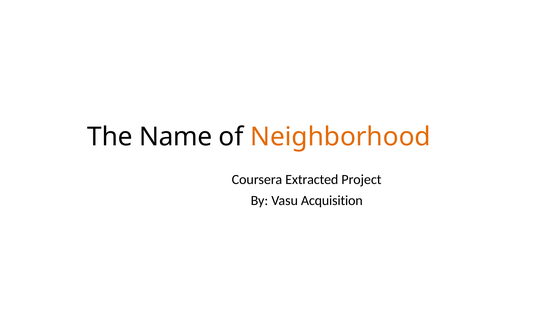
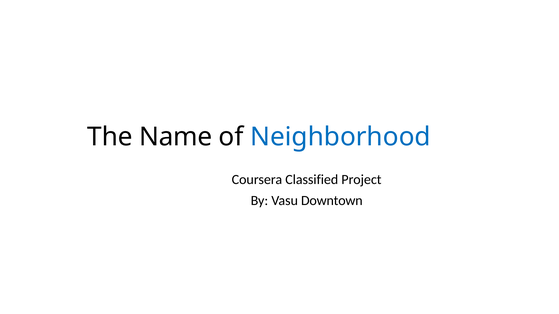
Neighborhood colour: orange -> blue (340, 137)
Extracted: Extracted -> Classified (312, 180)
Acquisition: Acquisition -> Downtown (332, 201)
